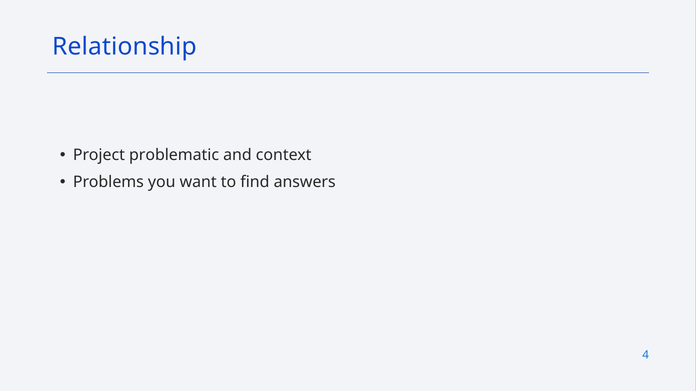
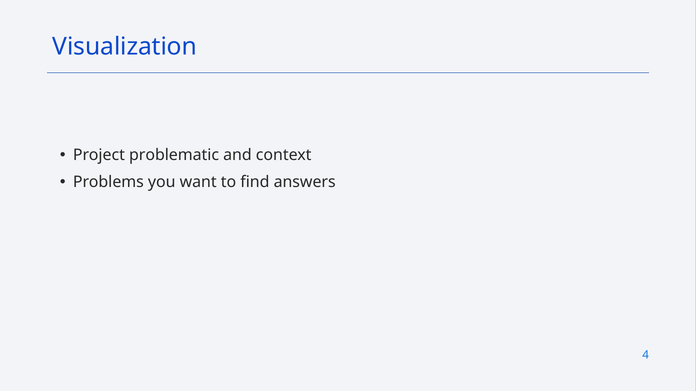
Relationship: Relationship -> Visualization (125, 46)
